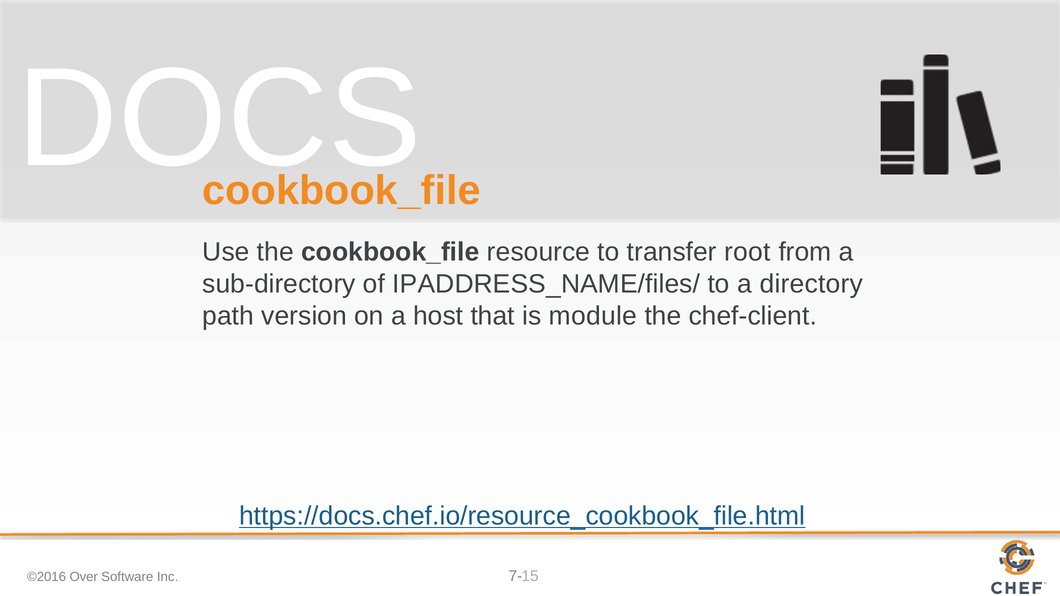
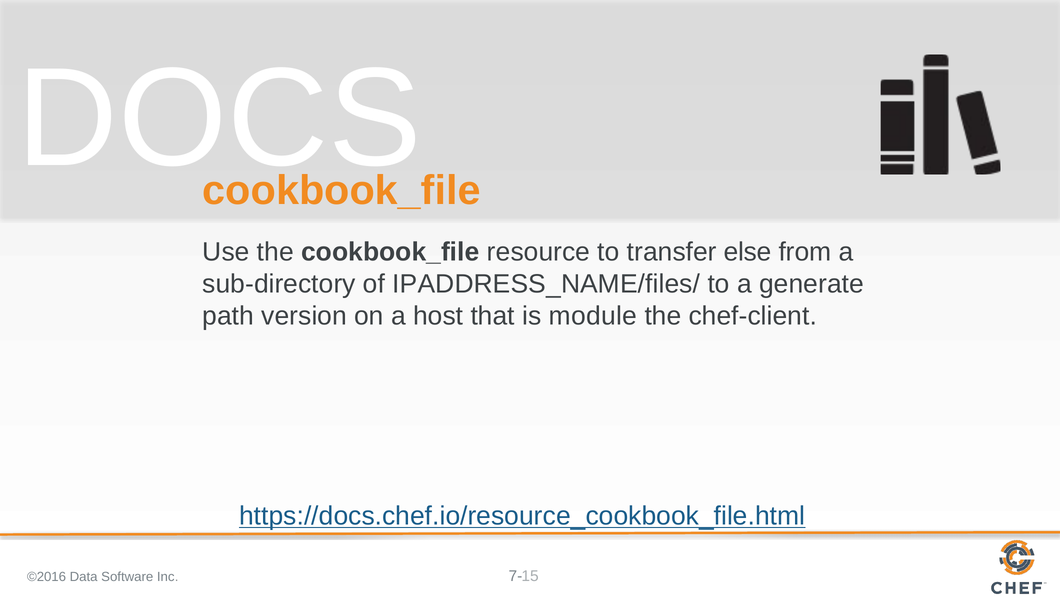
root: root -> else (748, 252)
directory: directory -> generate (812, 284)
Over: Over -> Data (84, 577)
